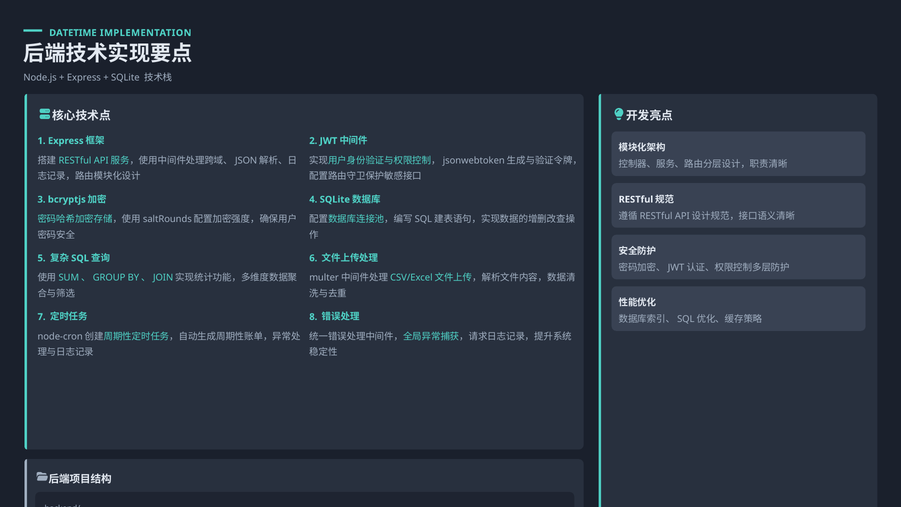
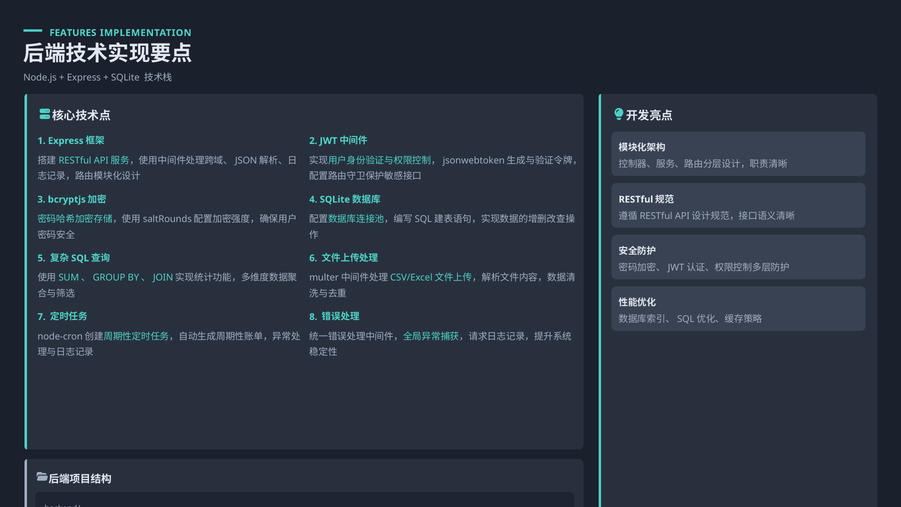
DATETIME: DATETIME -> FEATURES (73, 33)
